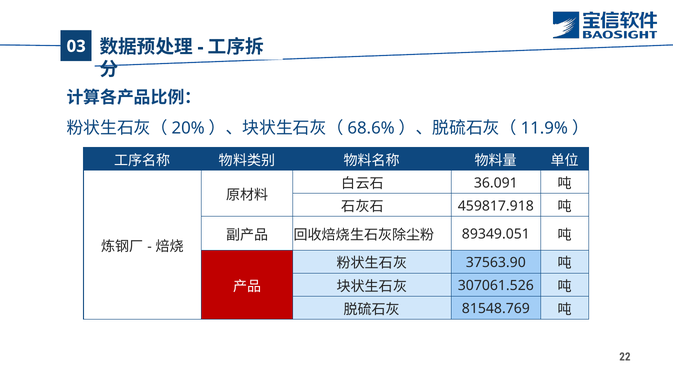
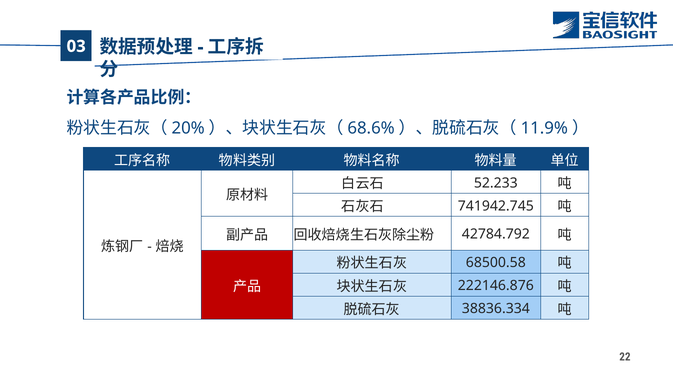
36.091: 36.091 -> 52.233 (496, 183)
459817.918: 459817.918 -> 741942.745 (496, 206)
89349.051: 89349.051 -> 42784.792 (496, 234)
37563.90: 37563.90 -> 68500.58 (496, 262)
307061.526: 307061.526 -> 222146.876 (496, 285)
81548.769: 81548.769 -> 38836.334 (496, 308)
